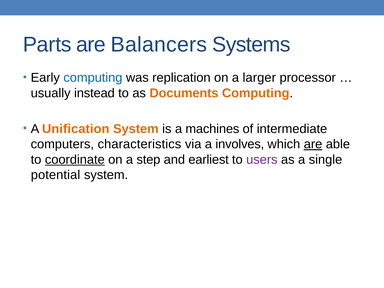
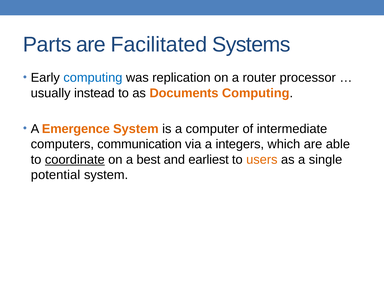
Balancers: Balancers -> Facilitated (159, 45)
larger: larger -> router (259, 78)
Unification: Unification -> Emergence (76, 129)
machines: machines -> computer (212, 129)
characteristics: characteristics -> communication (140, 144)
involves: involves -> integers (240, 144)
are underline: present -> none (313, 144)
step: step -> best (148, 160)
users colour: purple -> orange (262, 160)
